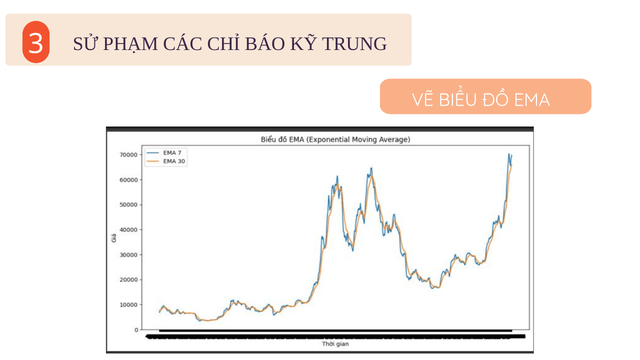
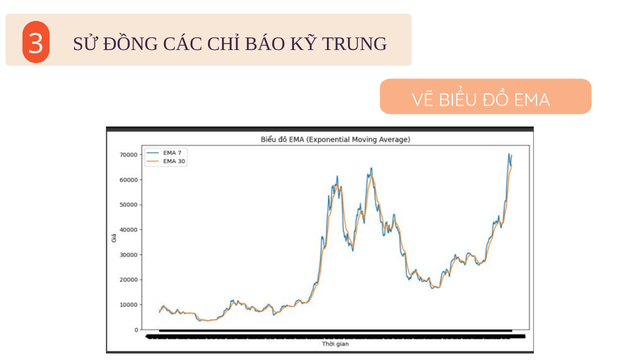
PHẠM: PHẠM -> ĐỒNG (131, 44)
